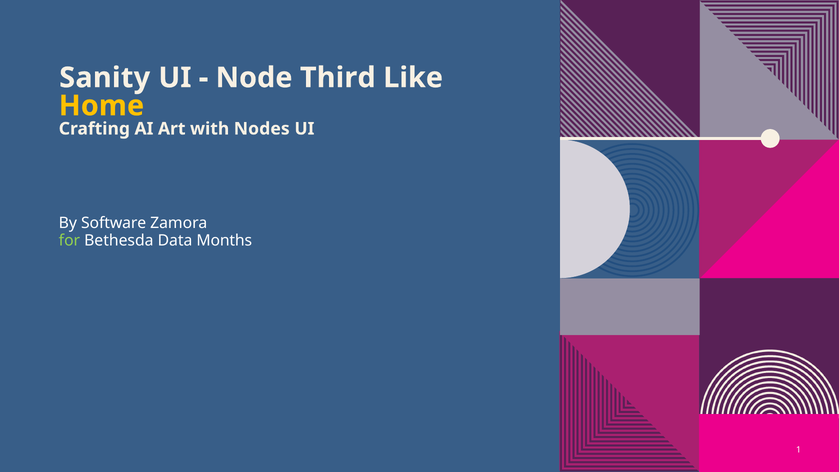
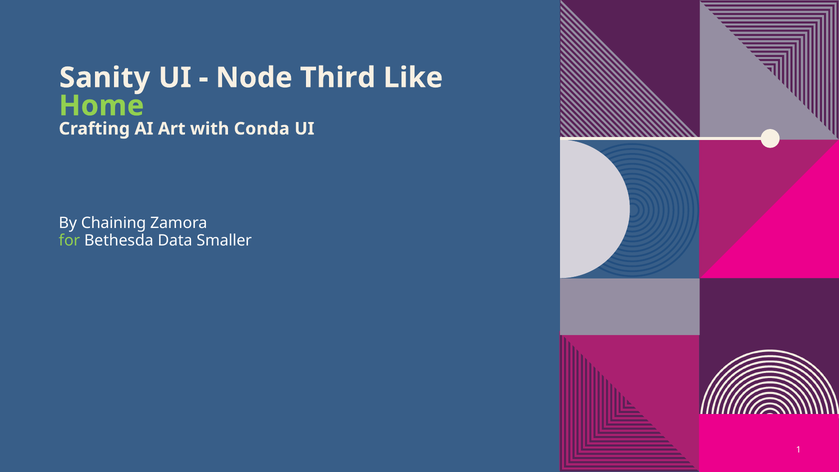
Home colour: yellow -> light green (101, 106)
Nodes: Nodes -> Conda (262, 129)
Software: Software -> Chaining (114, 223)
Months: Months -> Smaller (224, 240)
